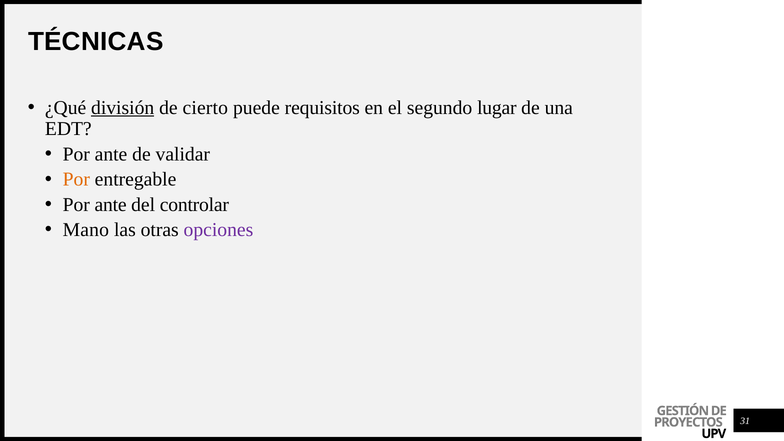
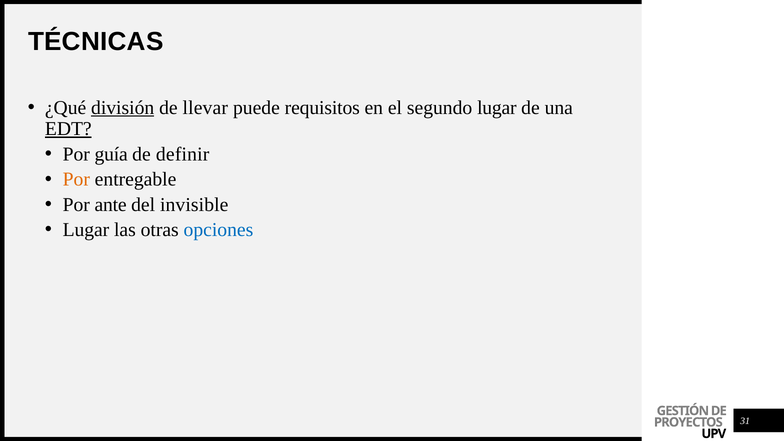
cierto: cierto -> llevar (205, 108)
EDT underline: none -> present (68, 129)
ante: ante -> guía (111, 154)
validar: validar -> definir (183, 154)
controlar: controlar -> invisible (194, 205)
Mano: Mano -> Lugar (86, 230)
opciones colour: purple -> blue (218, 230)
